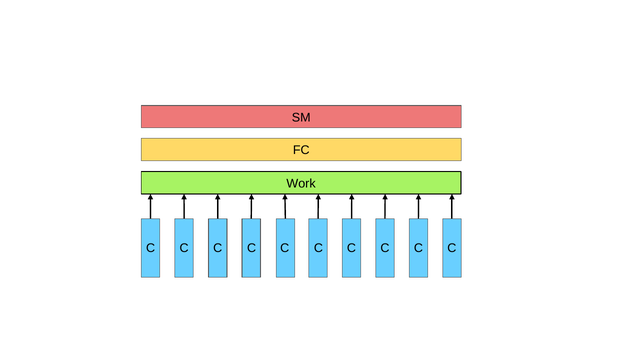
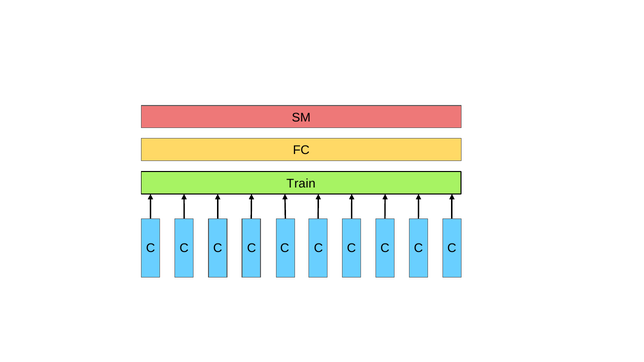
Work: Work -> Train (301, 184)
